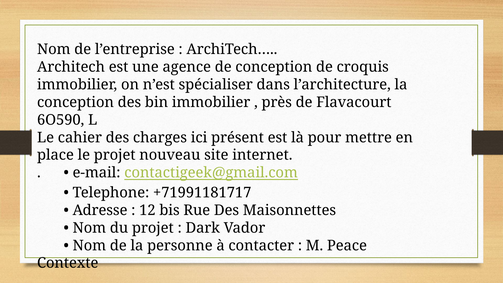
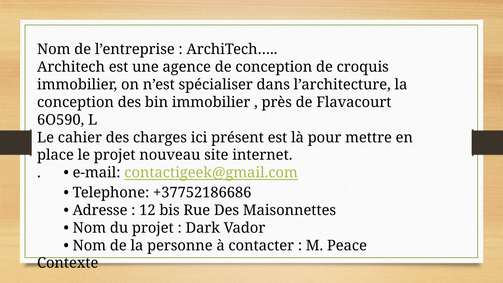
+71991181717: +71991181717 -> +37752186686 (202, 193)
